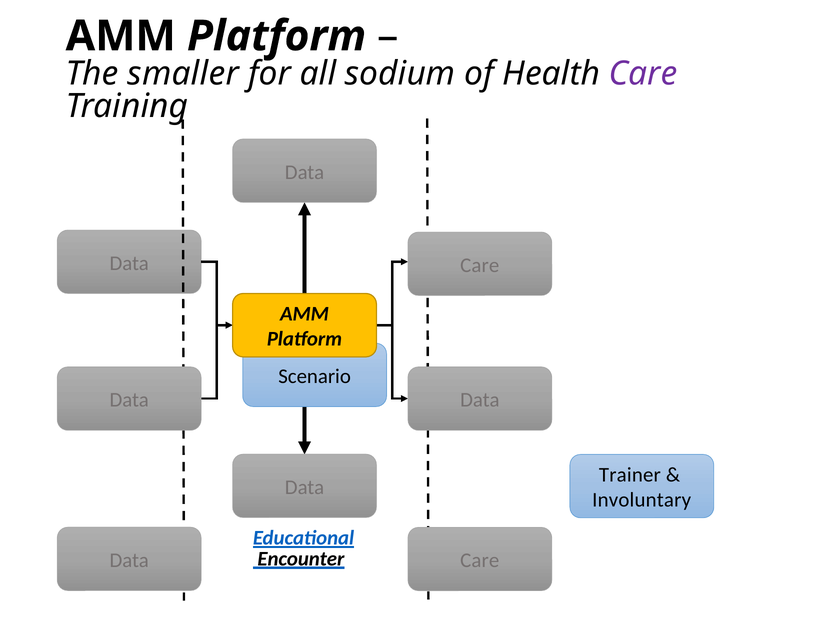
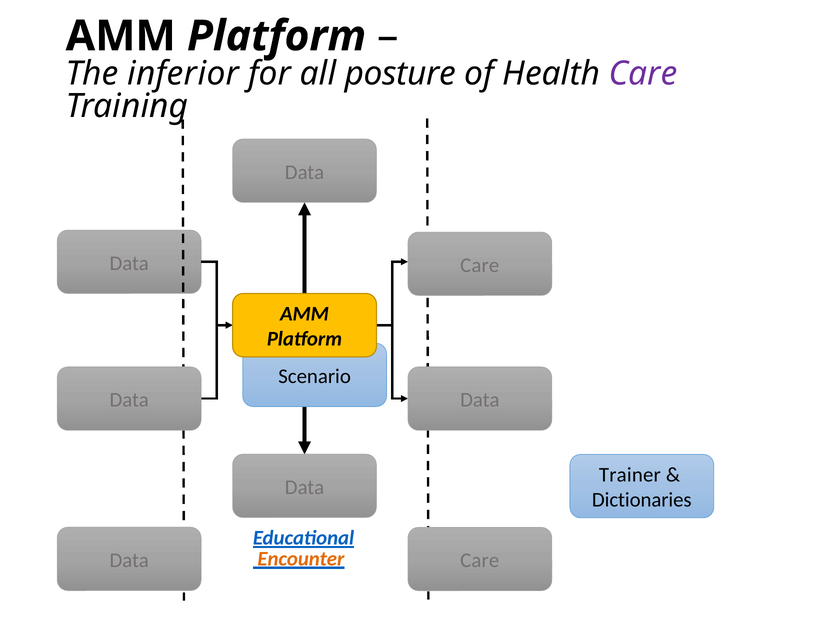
smaller: smaller -> inferior (183, 74)
sodium: sodium -> posture (400, 74)
Involuntary: Involuntary -> Dictionaries (642, 500)
Encounter colour: black -> orange (301, 558)
